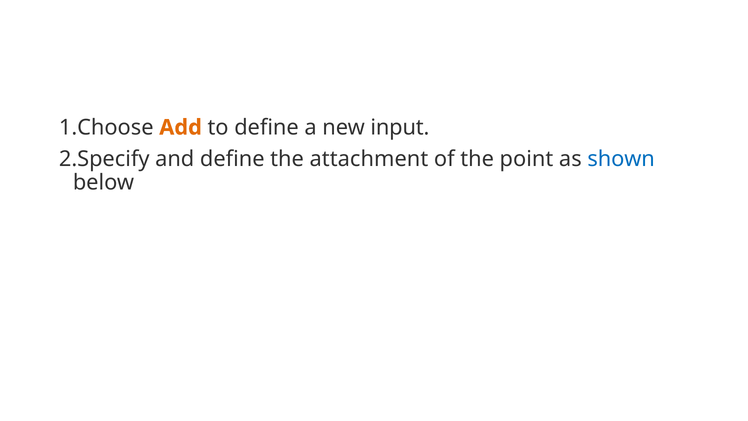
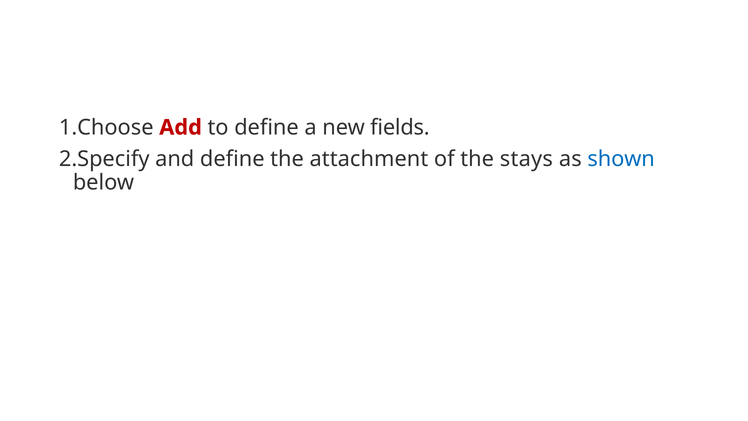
Add colour: orange -> red (181, 127)
input: input -> fields (400, 127)
point: point -> stays (526, 159)
